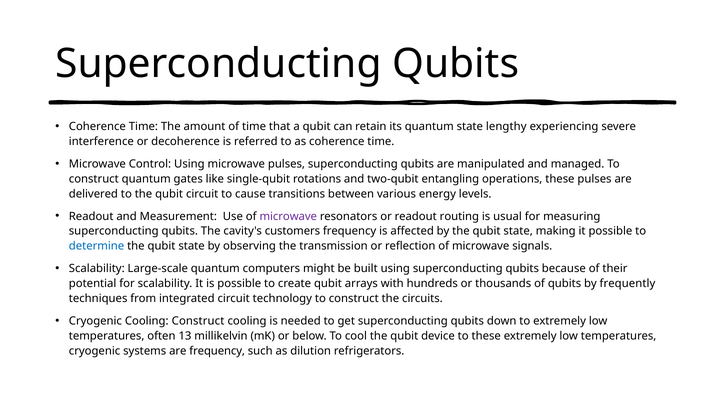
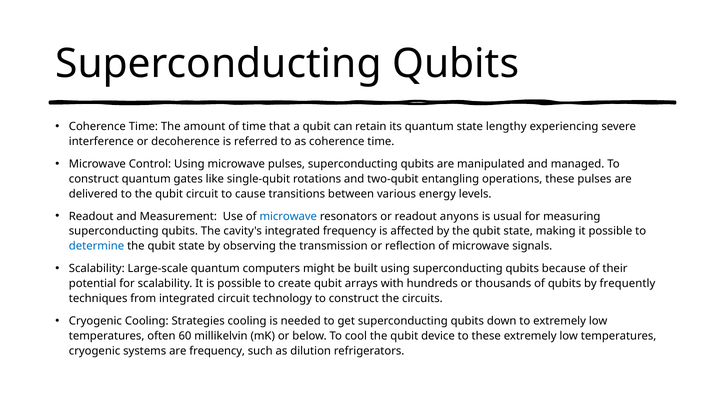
microwave colour: purple -> blue (288, 216)
routing: routing -> anyons (459, 216)
cavity's customers: customers -> integrated (292, 231)
Cooling Construct: Construct -> Strategies (198, 321)
13: 13 -> 60 (185, 336)
